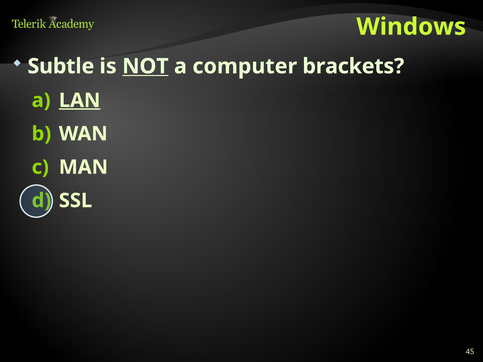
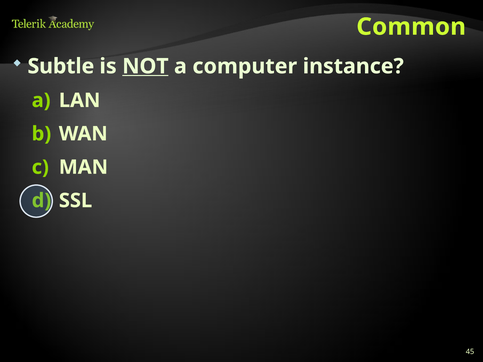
Windows: Windows -> Common (411, 27)
brackets: brackets -> instance (353, 66)
LAN underline: present -> none (80, 100)
